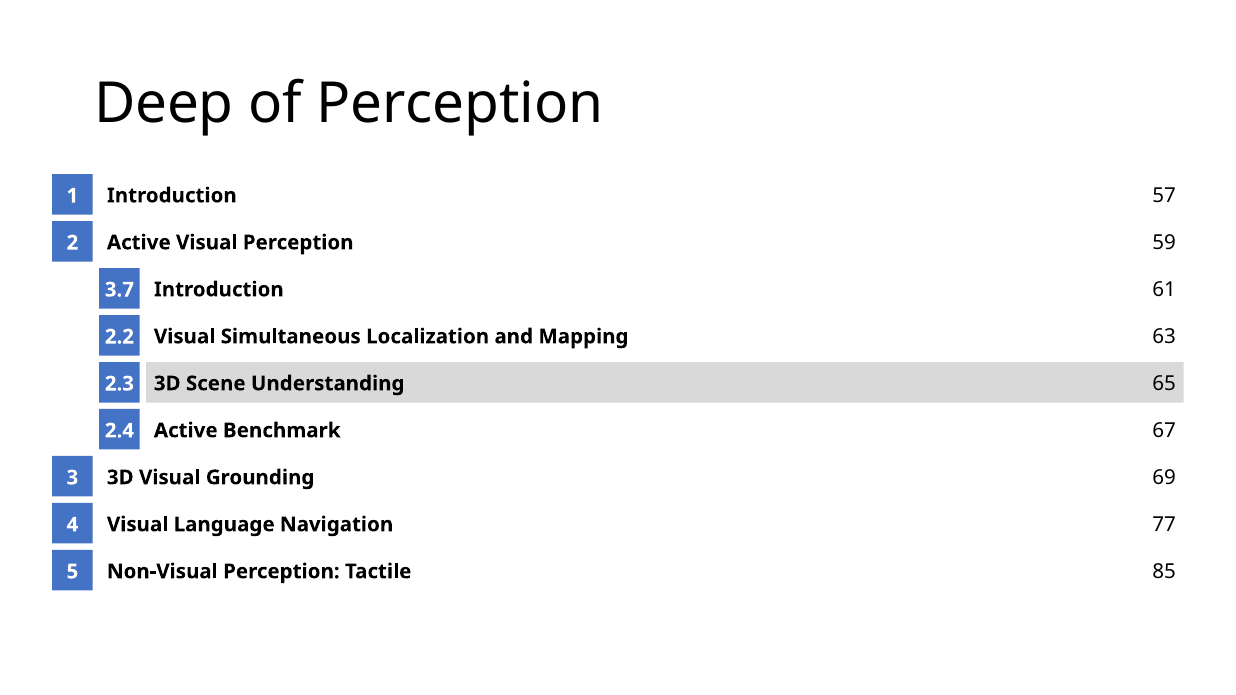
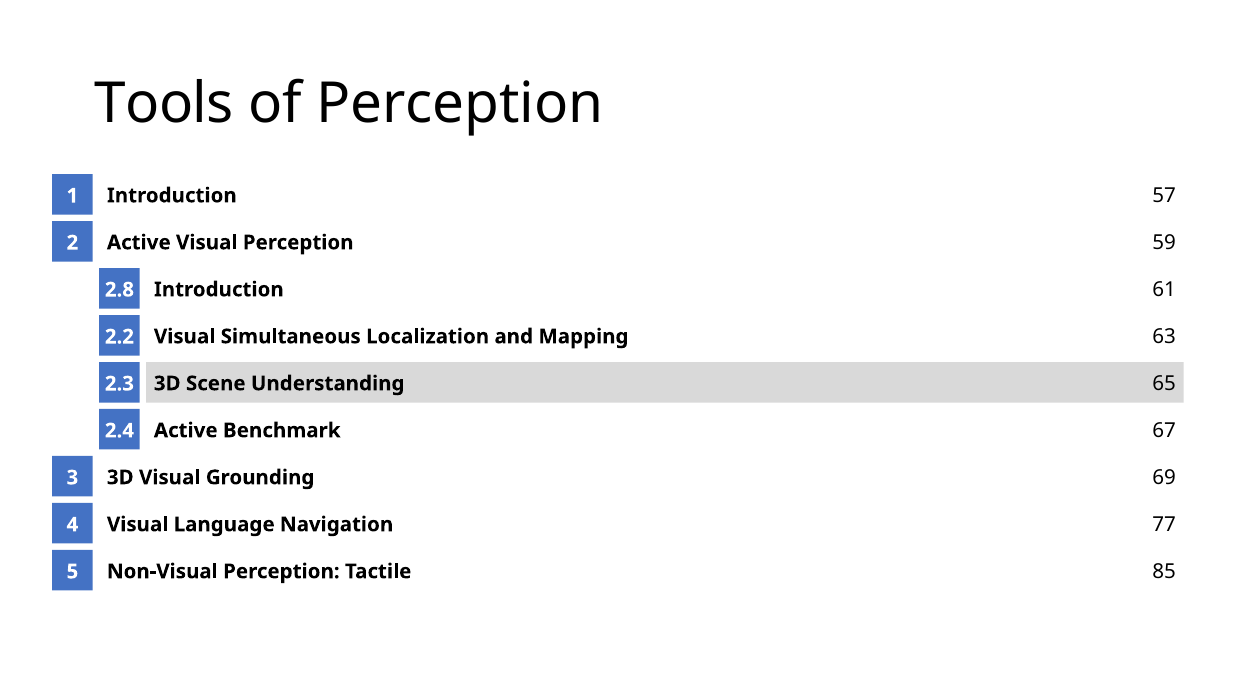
Deep: Deep -> Tools (164, 104)
3.7: 3.7 -> 2.8 (119, 290)
